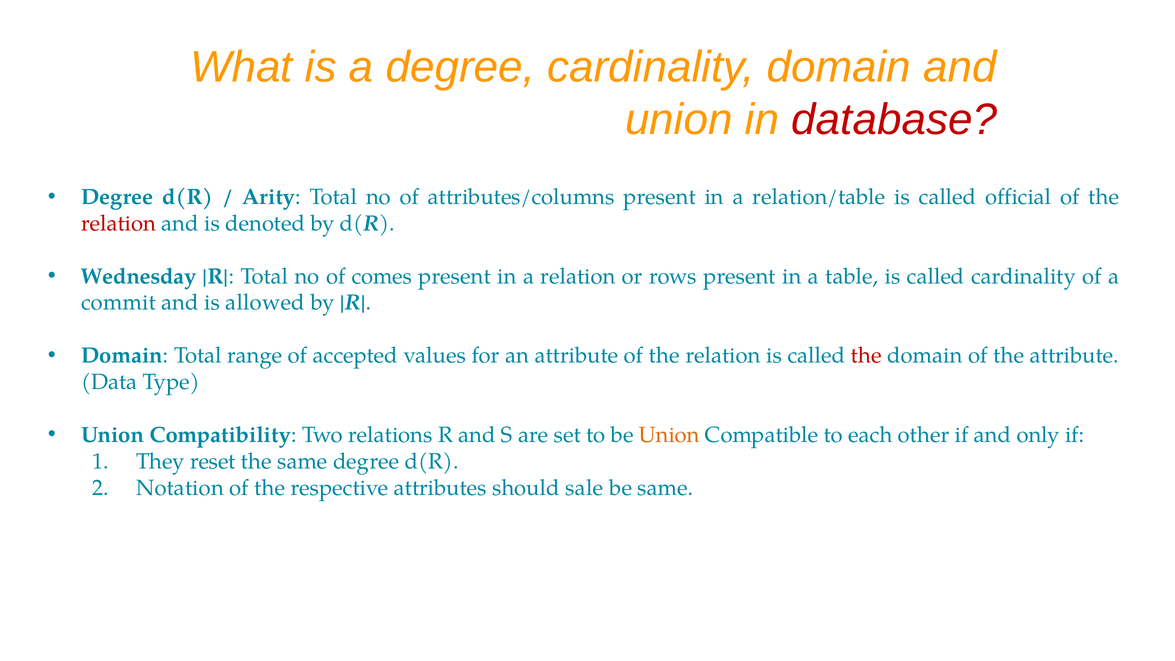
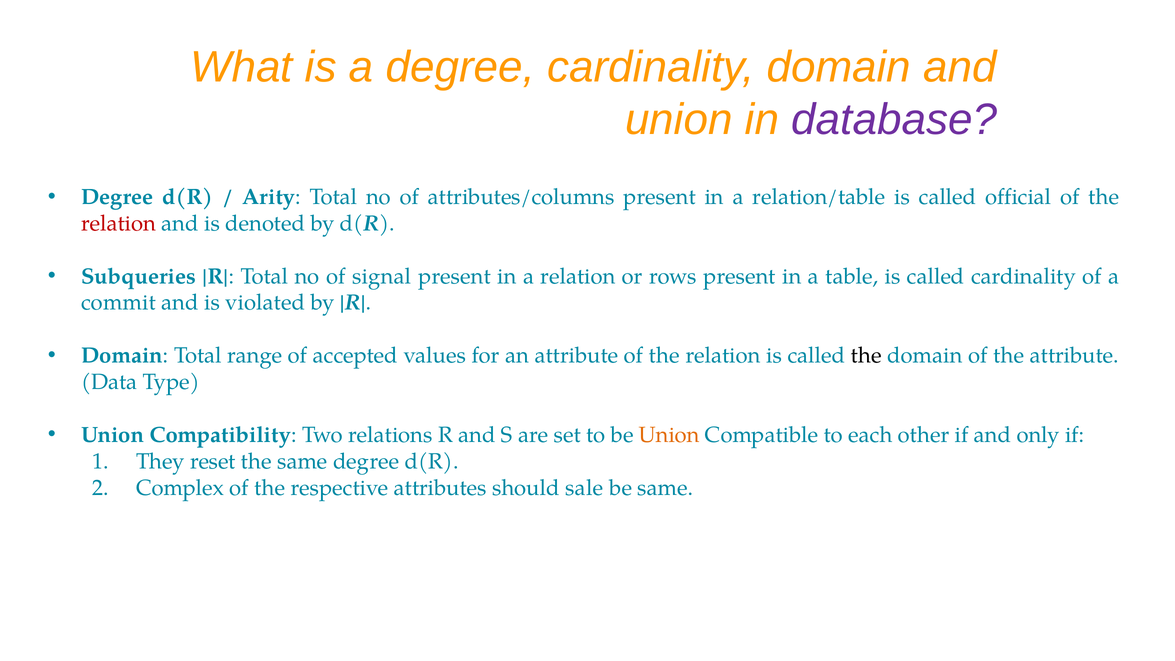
database colour: red -> purple (894, 120)
Wednesday: Wednesday -> Subqueries (138, 276)
comes: comes -> signal (382, 276)
allowed: allowed -> violated (265, 303)
the colour: red -> black (866, 356)
Notation: Notation -> Complex (180, 488)
